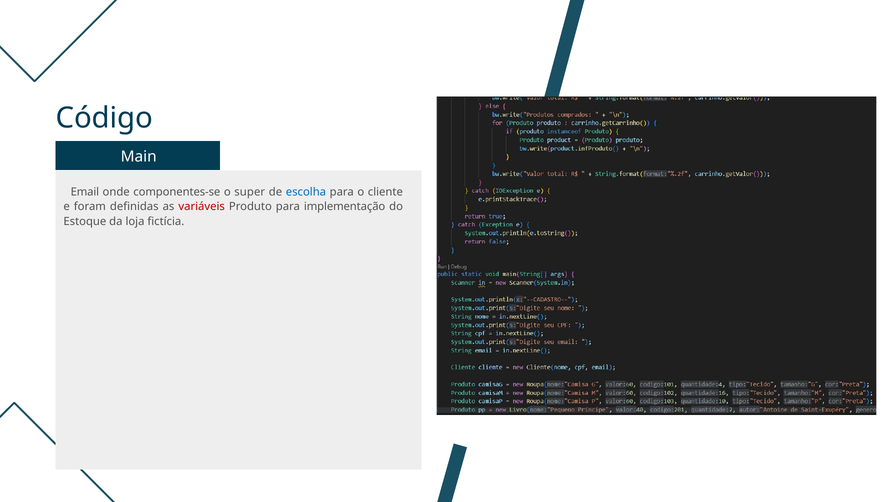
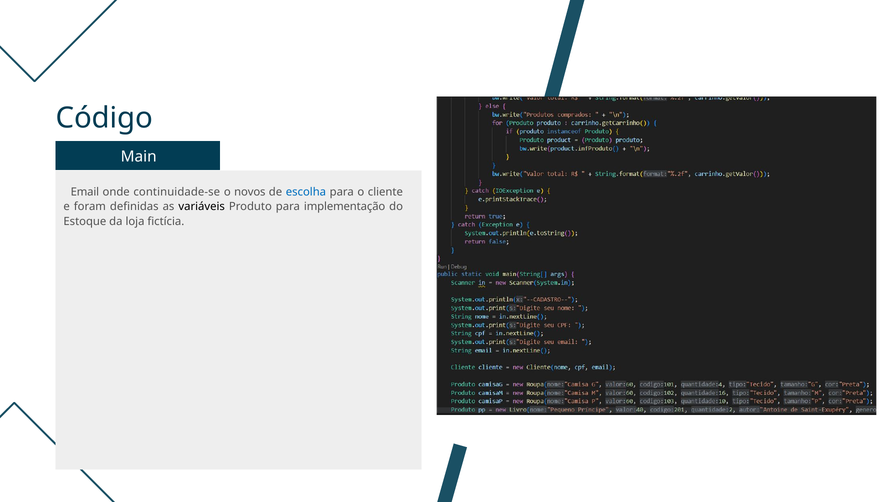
componentes-se: componentes-se -> continuidade-se (177, 192)
super: super -> novos (250, 192)
variáveis colour: red -> black (202, 207)
